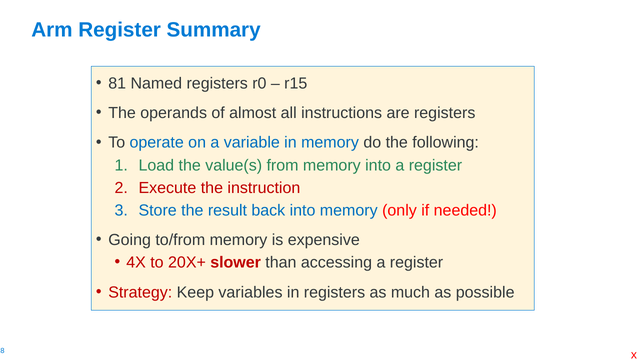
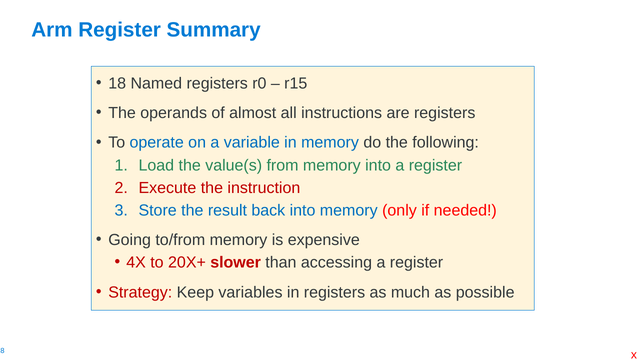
81: 81 -> 18 (117, 83)
